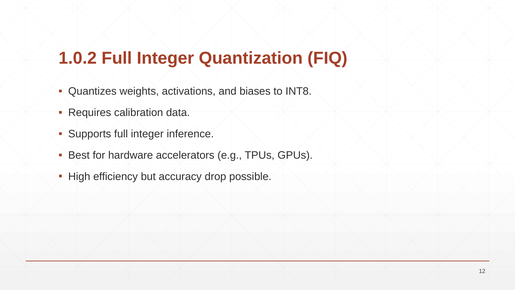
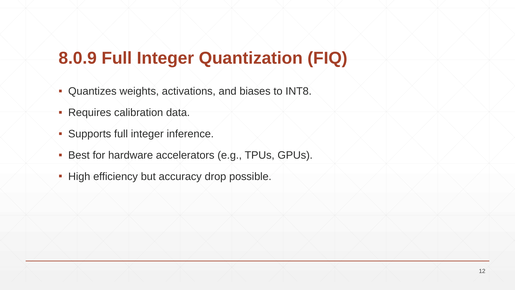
1.0.2: 1.0.2 -> 8.0.9 (78, 58)
